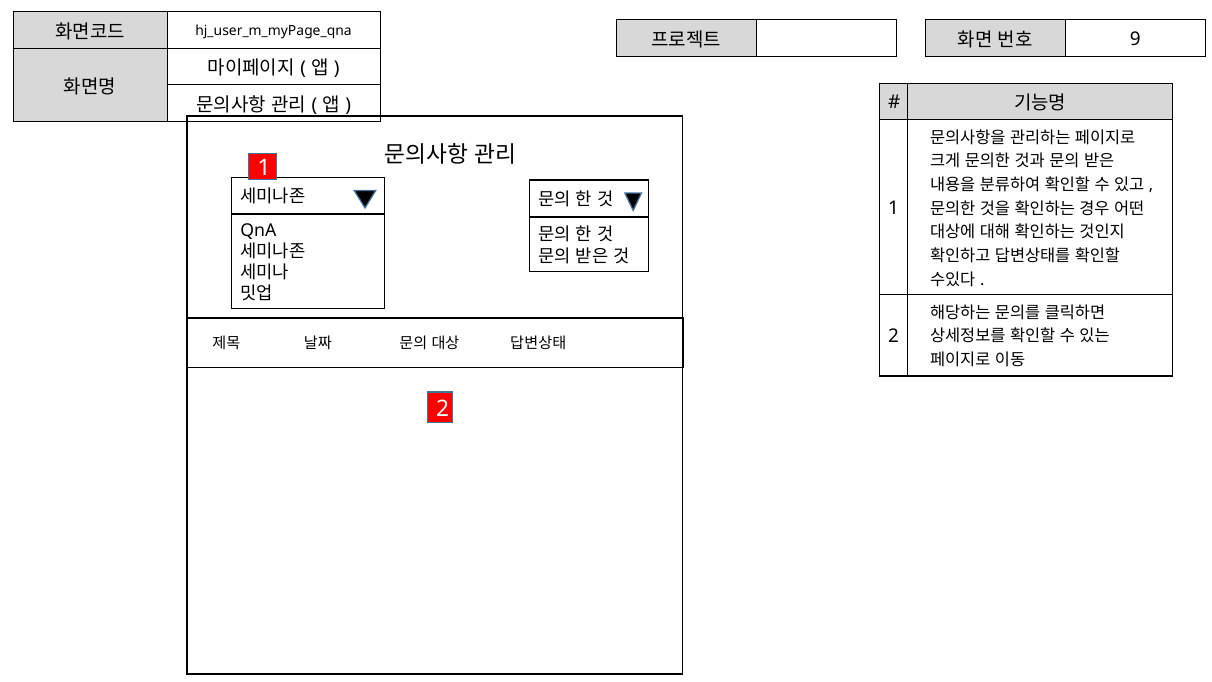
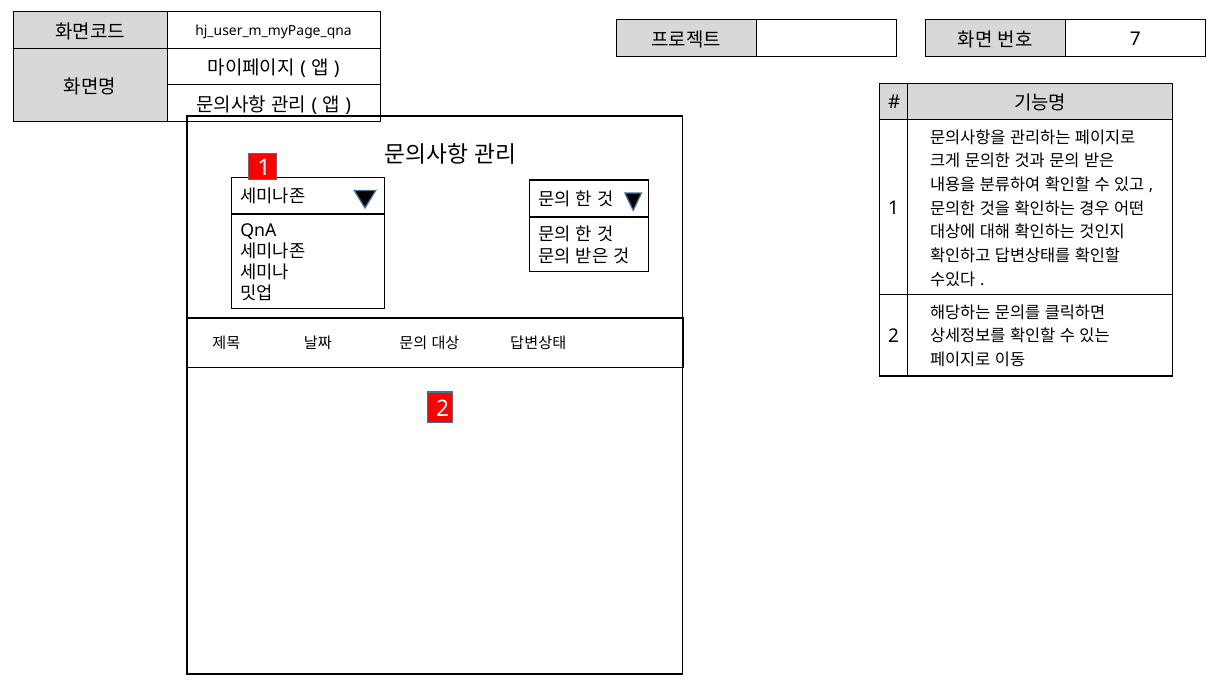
9: 9 -> 7 (1135, 39)
